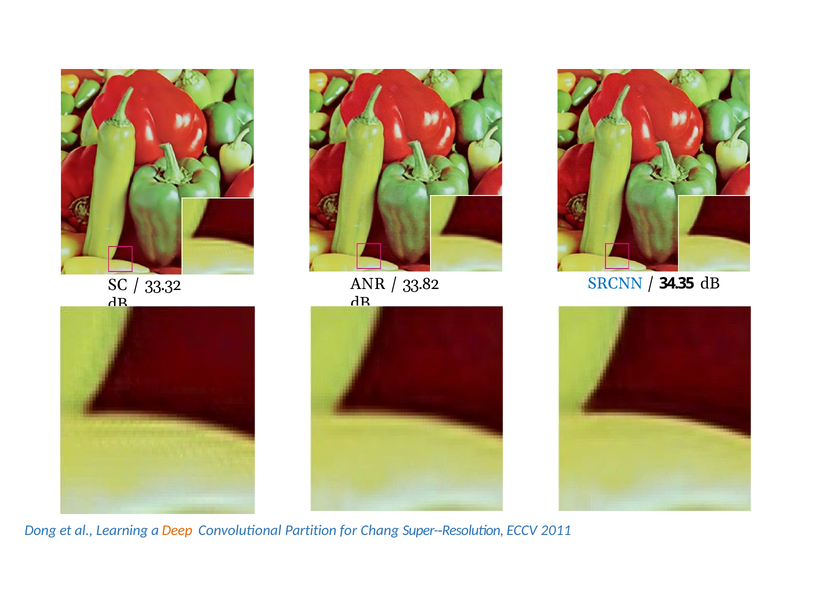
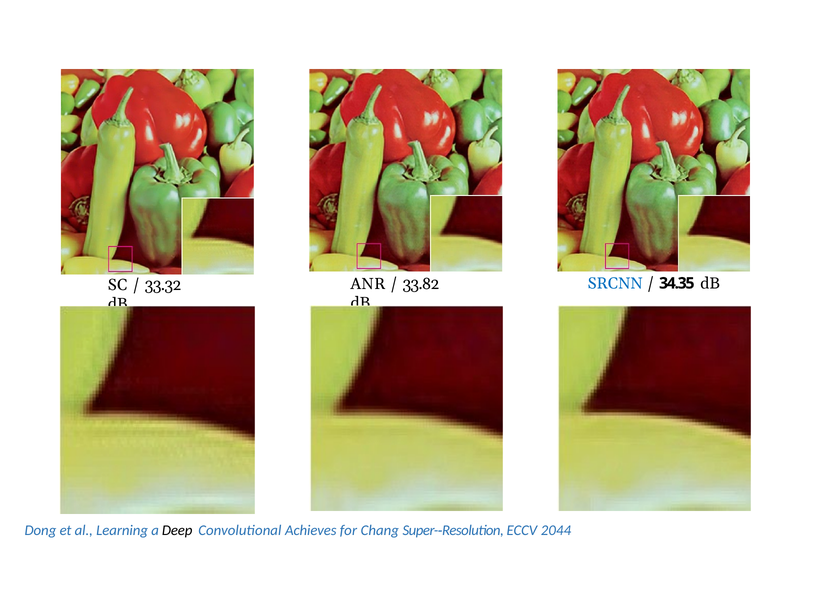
Deep colour: orange -> black (177, 531)
Partition: Partition -> Achieves (311, 531)
2011: 2011 -> 2044 (556, 531)
